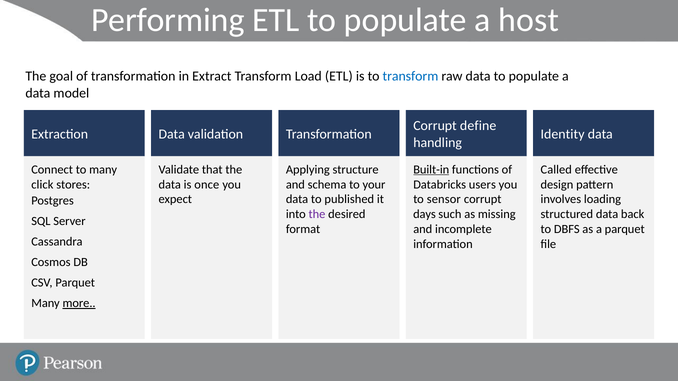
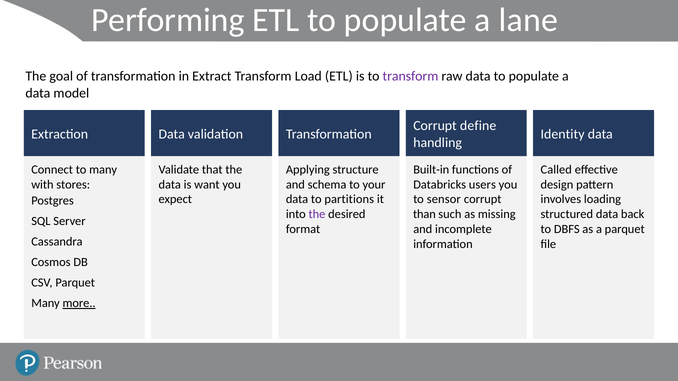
host: host -> lane (528, 20)
transform colour: blue -> purple (410, 76)
Built-in underline: present -> none (431, 170)
click: click -> with (42, 185)
once: once -> want (207, 185)
published: published -> partitions (349, 200)
days: days -> than (424, 215)
